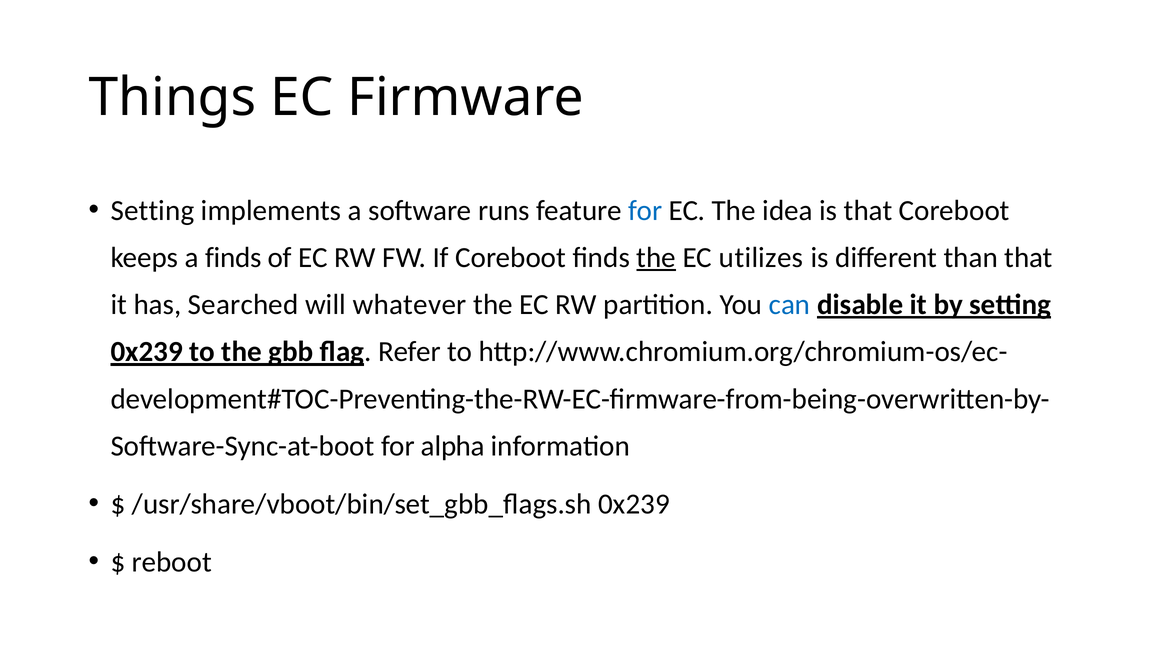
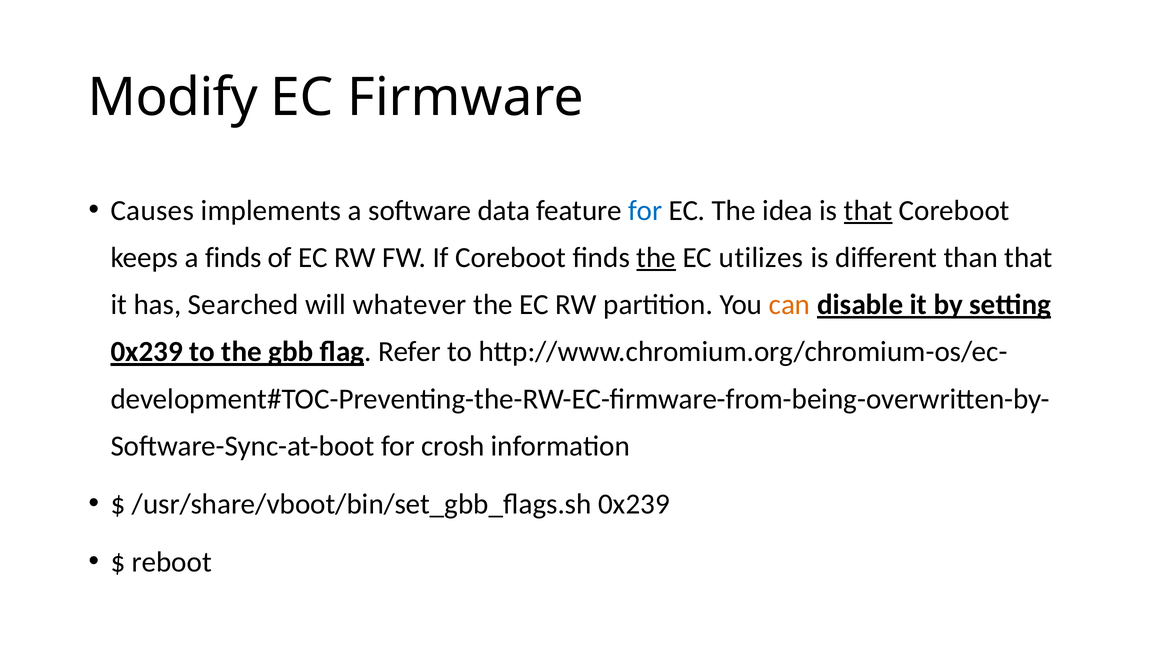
Things: Things -> Modify (173, 98)
Setting: Setting -> Causes (152, 210)
runs: runs -> data (504, 210)
that underline: none -> present (868, 210)
can colour: blue -> orange (789, 305)
alpha: alpha -> crosh (453, 446)
